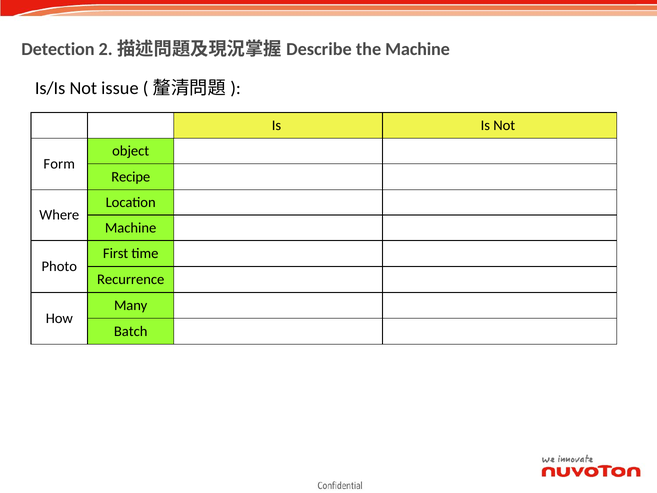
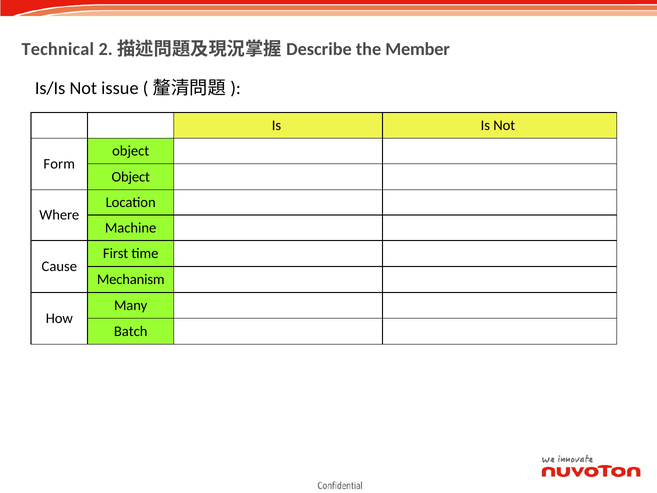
Detection: Detection -> Technical (58, 49)
the Machine: Machine -> Member (418, 49)
Recipe: Recipe -> Object (131, 177)
Photo: Photo -> Cause (59, 266)
Recurrence: Recurrence -> Mechanism (131, 279)
